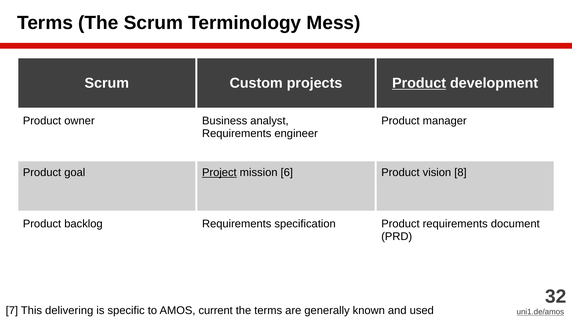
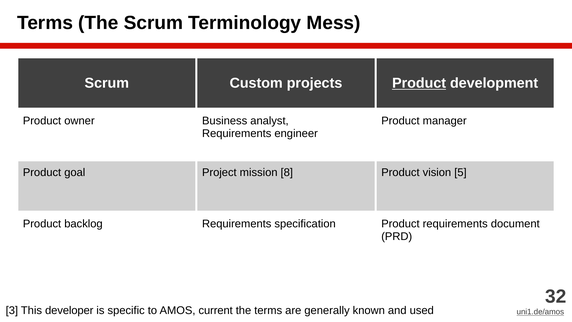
Project underline: present -> none (219, 172)
6: 6 -> 8 (287, 172)
8: 8 -> 5 (460, 172)
7: 7 -> 3 (12, 310)
delivering: delivering -> developer (69, 310)
